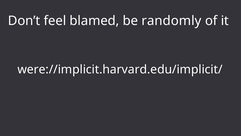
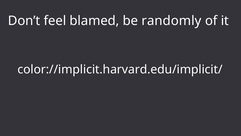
were://implicit.harvard.edu/implicit/: were://implicit.harvard.edu/implicit/ -> color://implicit.harvard.edu/implicit/ (120, 69)
